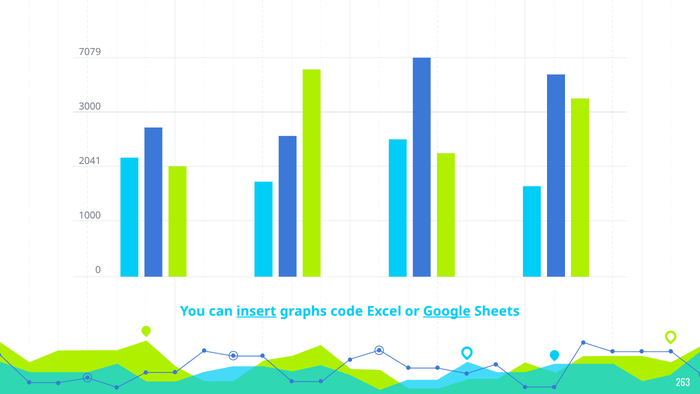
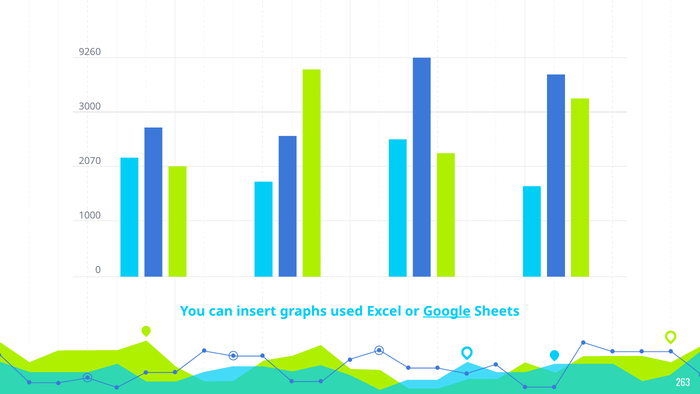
7079: 7079 -> 9260 (90, 52)
2041: 2041 -> 2070 (90, 161)
insert underline: present -> none (256, 311)
code: code -> used (347, 311)
